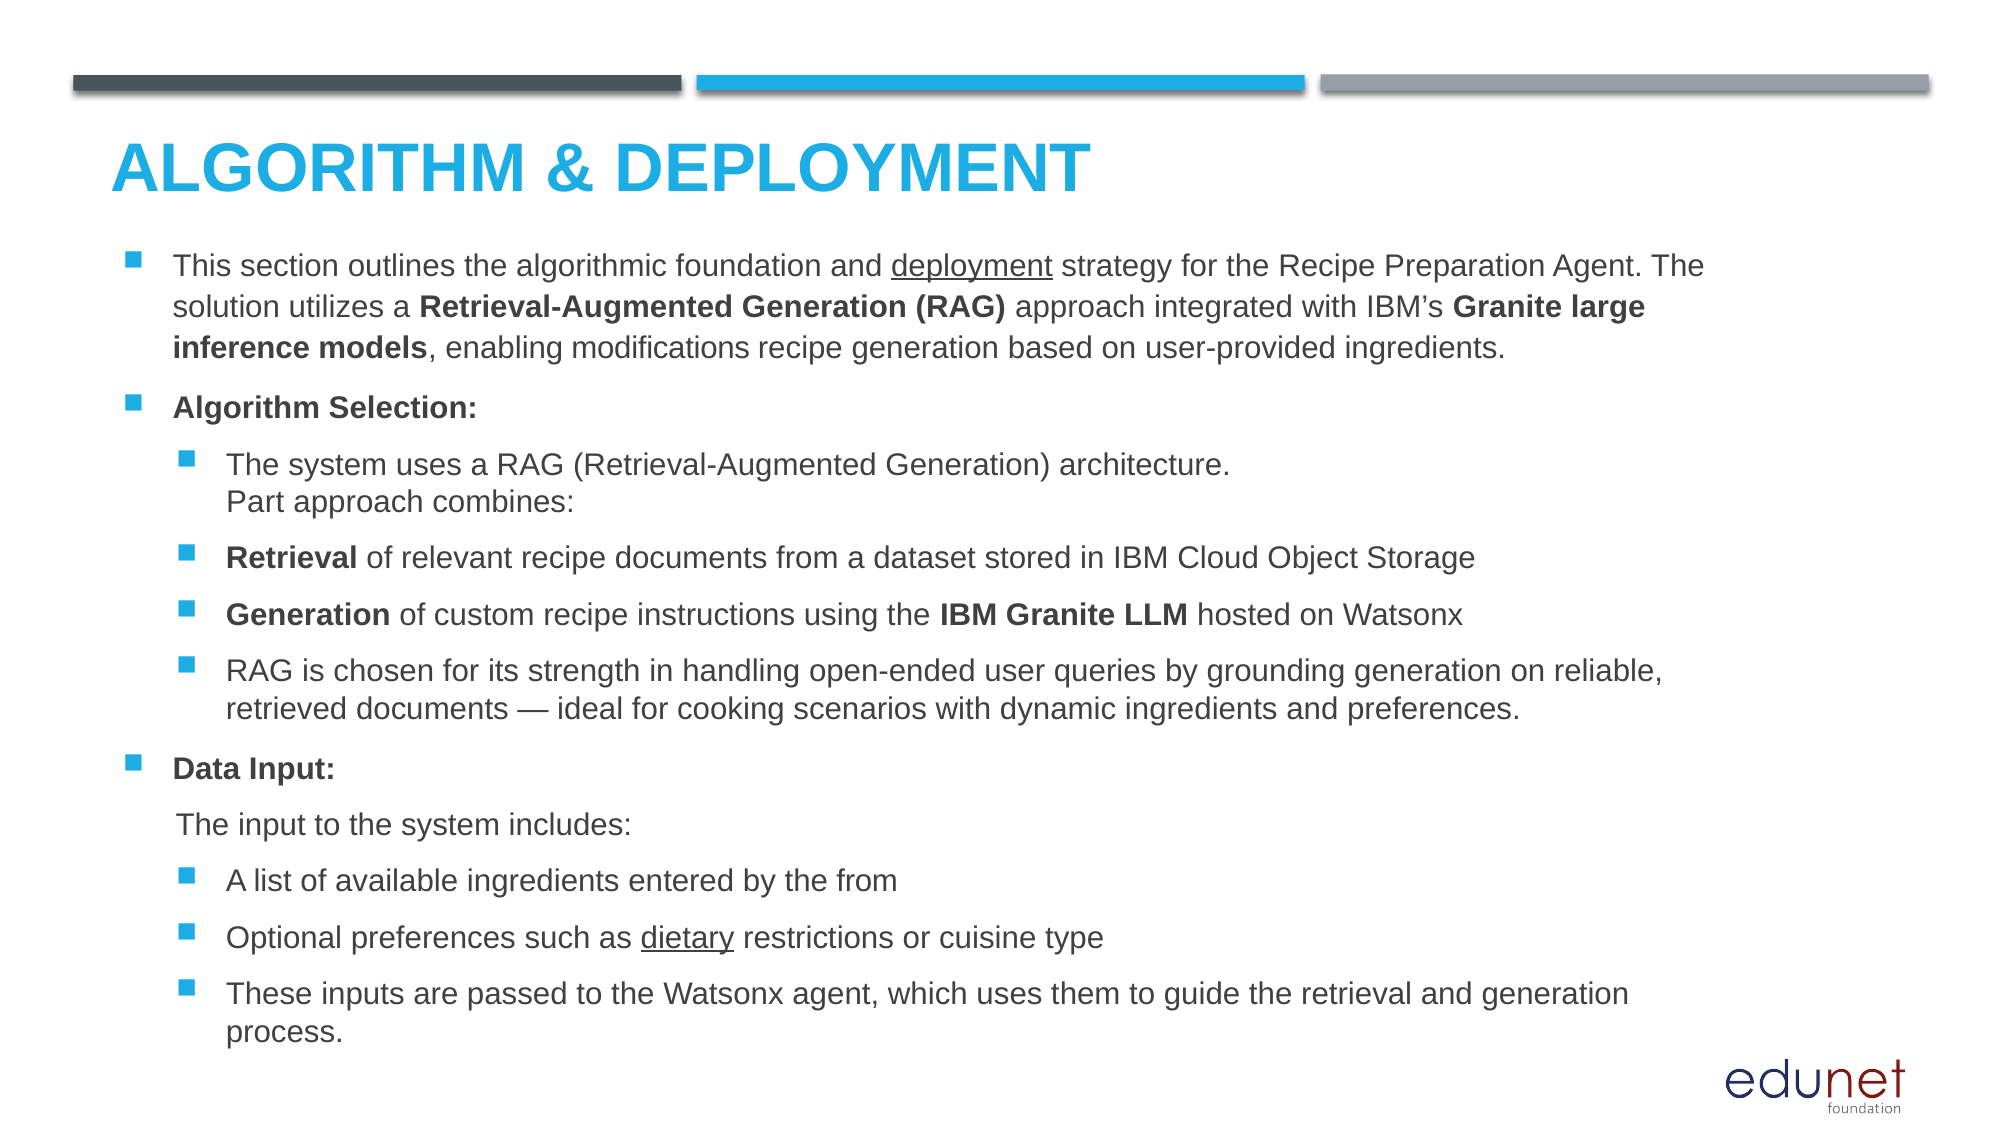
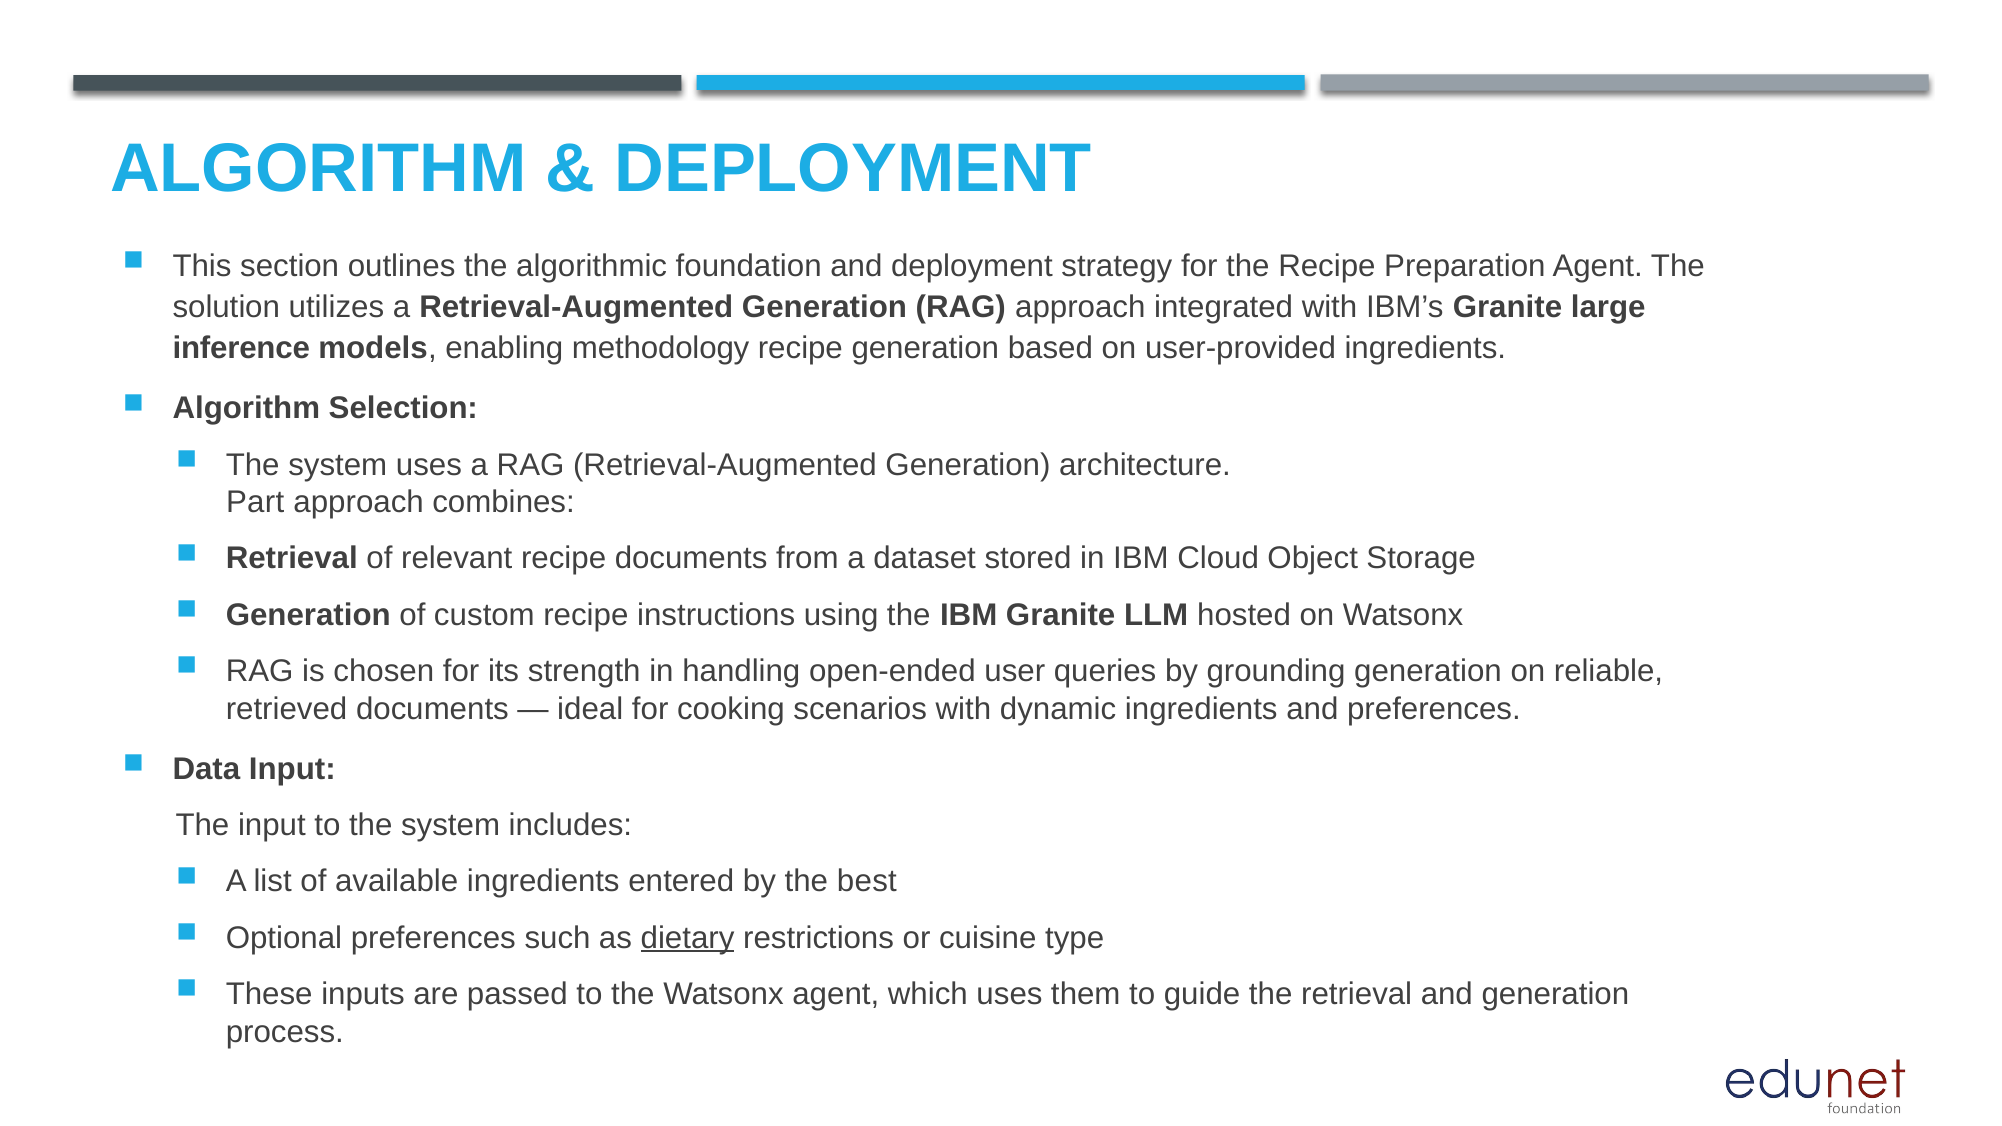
deployment underline: present -> none (972, 266)
modifications: modifications -> methodology (661, 348)
the from: from -> best (867, 882)
